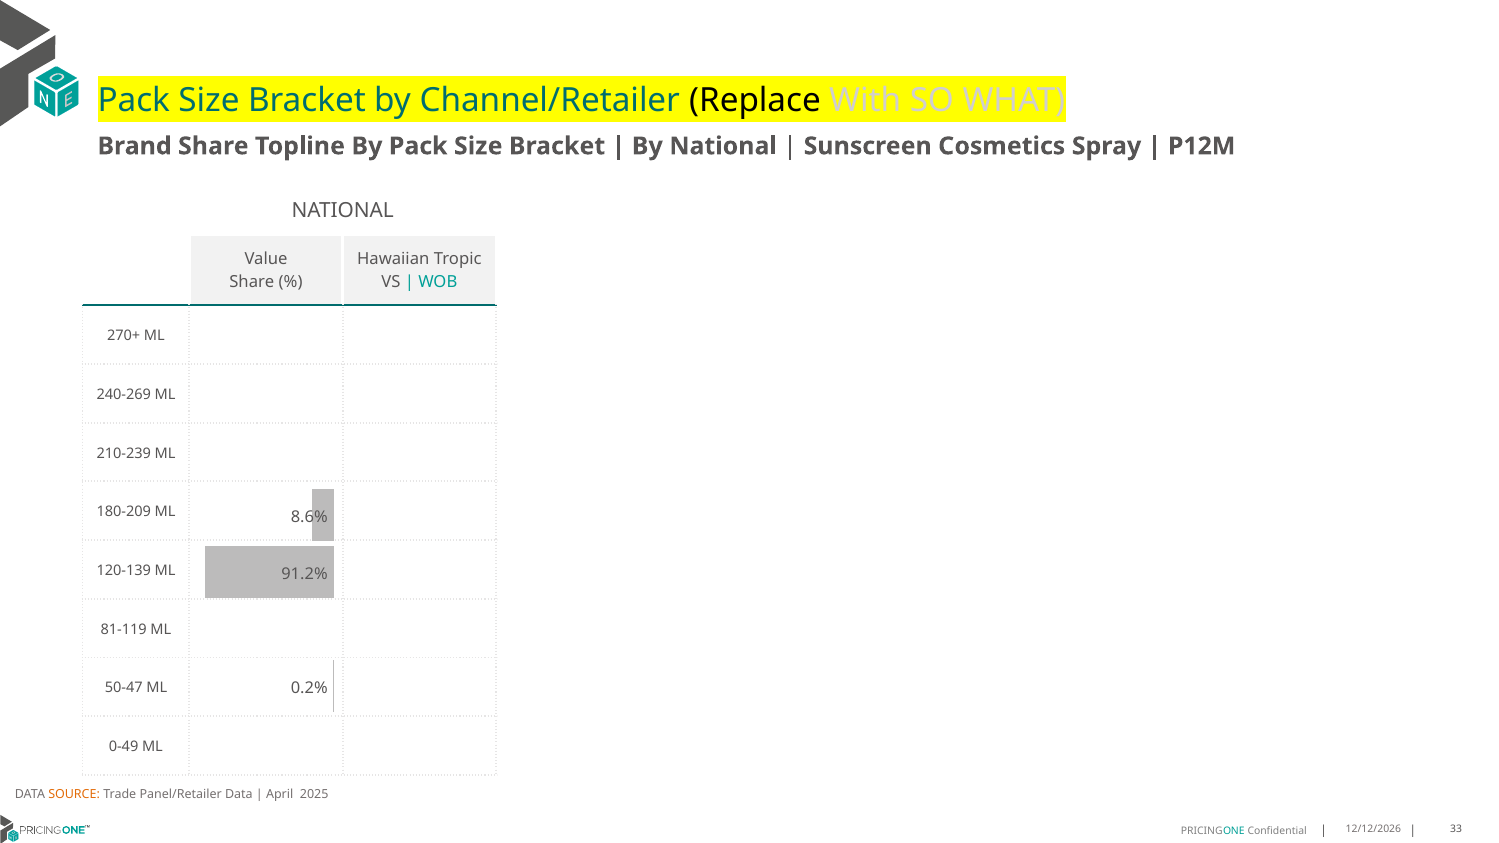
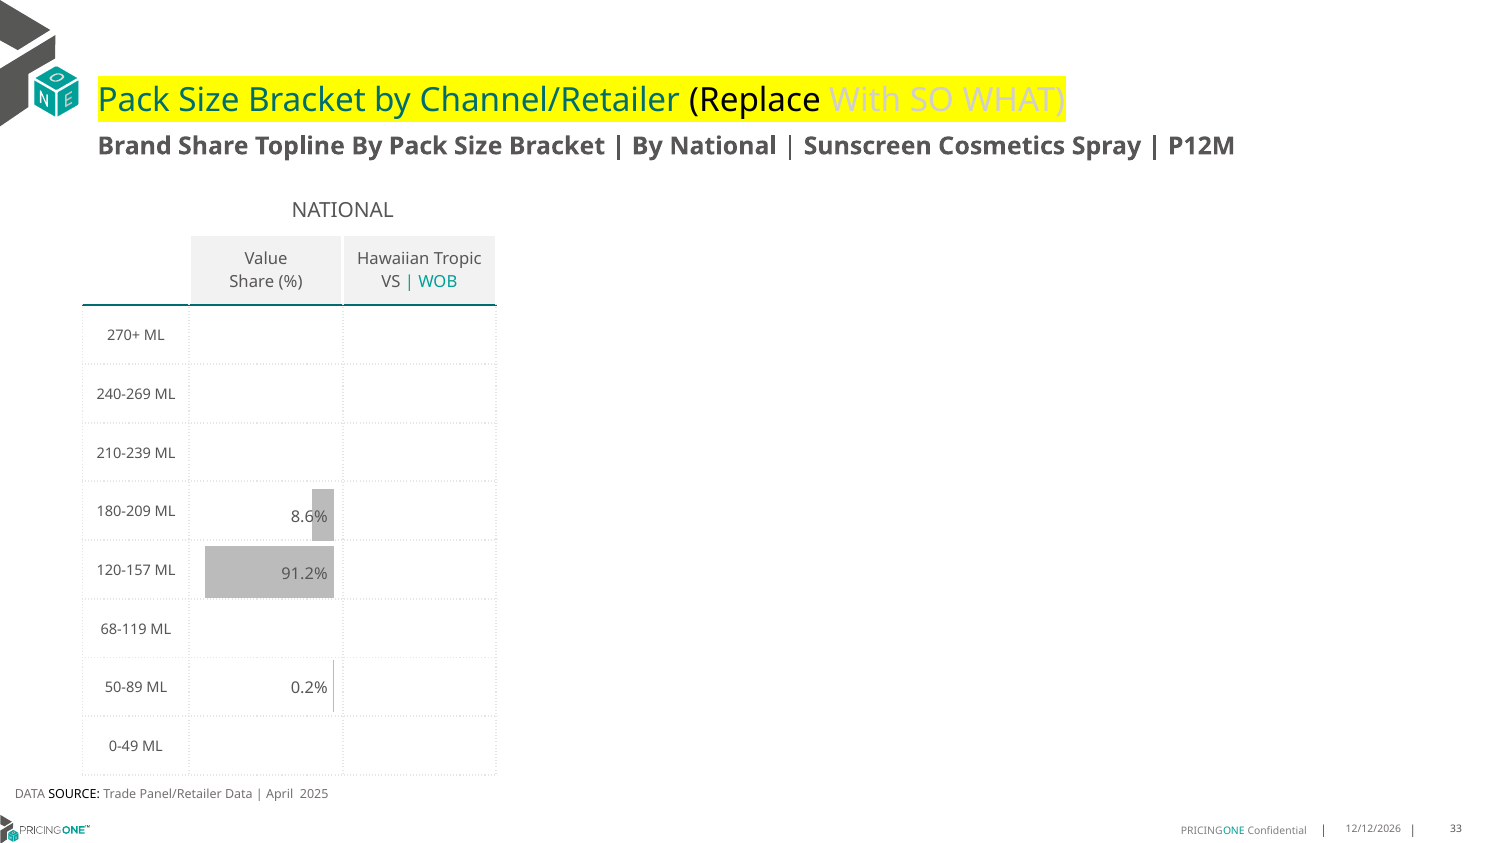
120-139: 120-139 -> 120-157 (124, 571)
81-119: 81-119 -> 68-119 (124, 630)
50-47: 50-47 -> 50-89 (124, 688)
SOURCE colour: orange -> black (74, 794)
